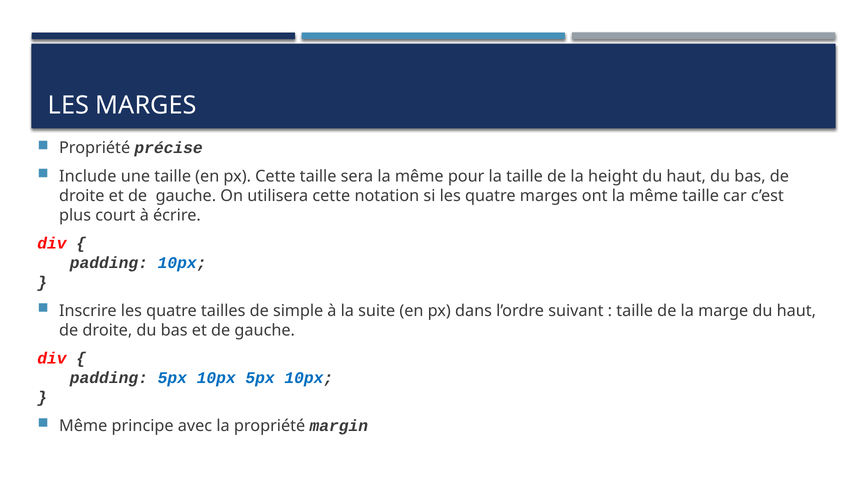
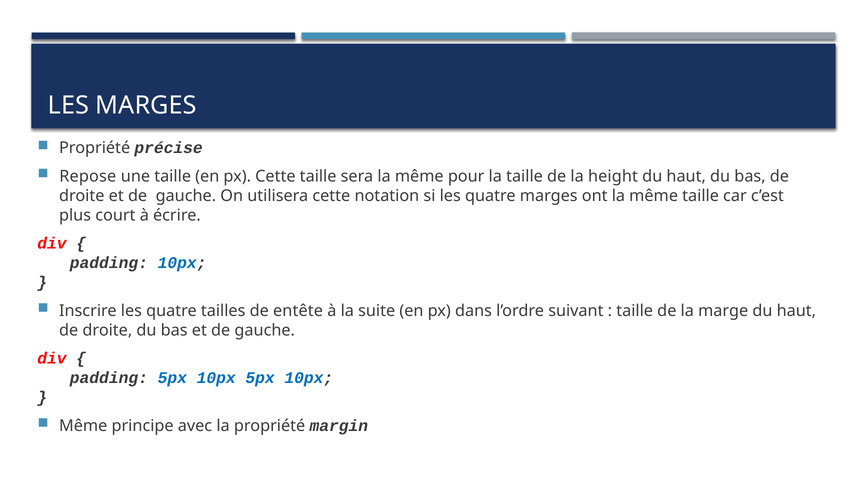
Include: Include -> Repose (88, 176)
simple: simple -> entête (298, 311)
